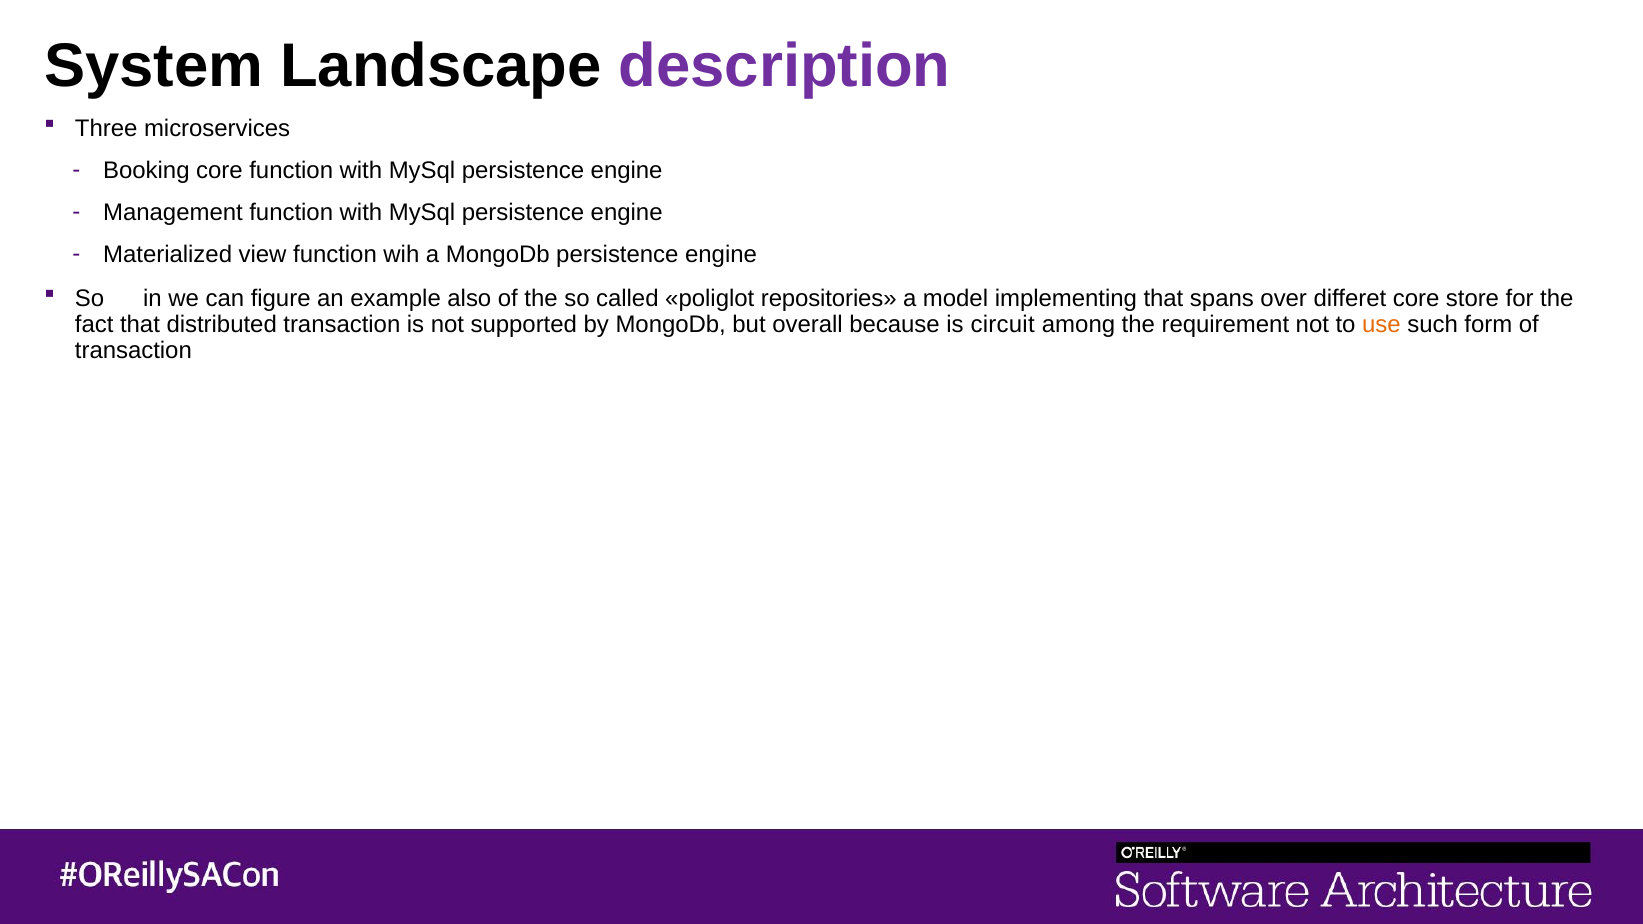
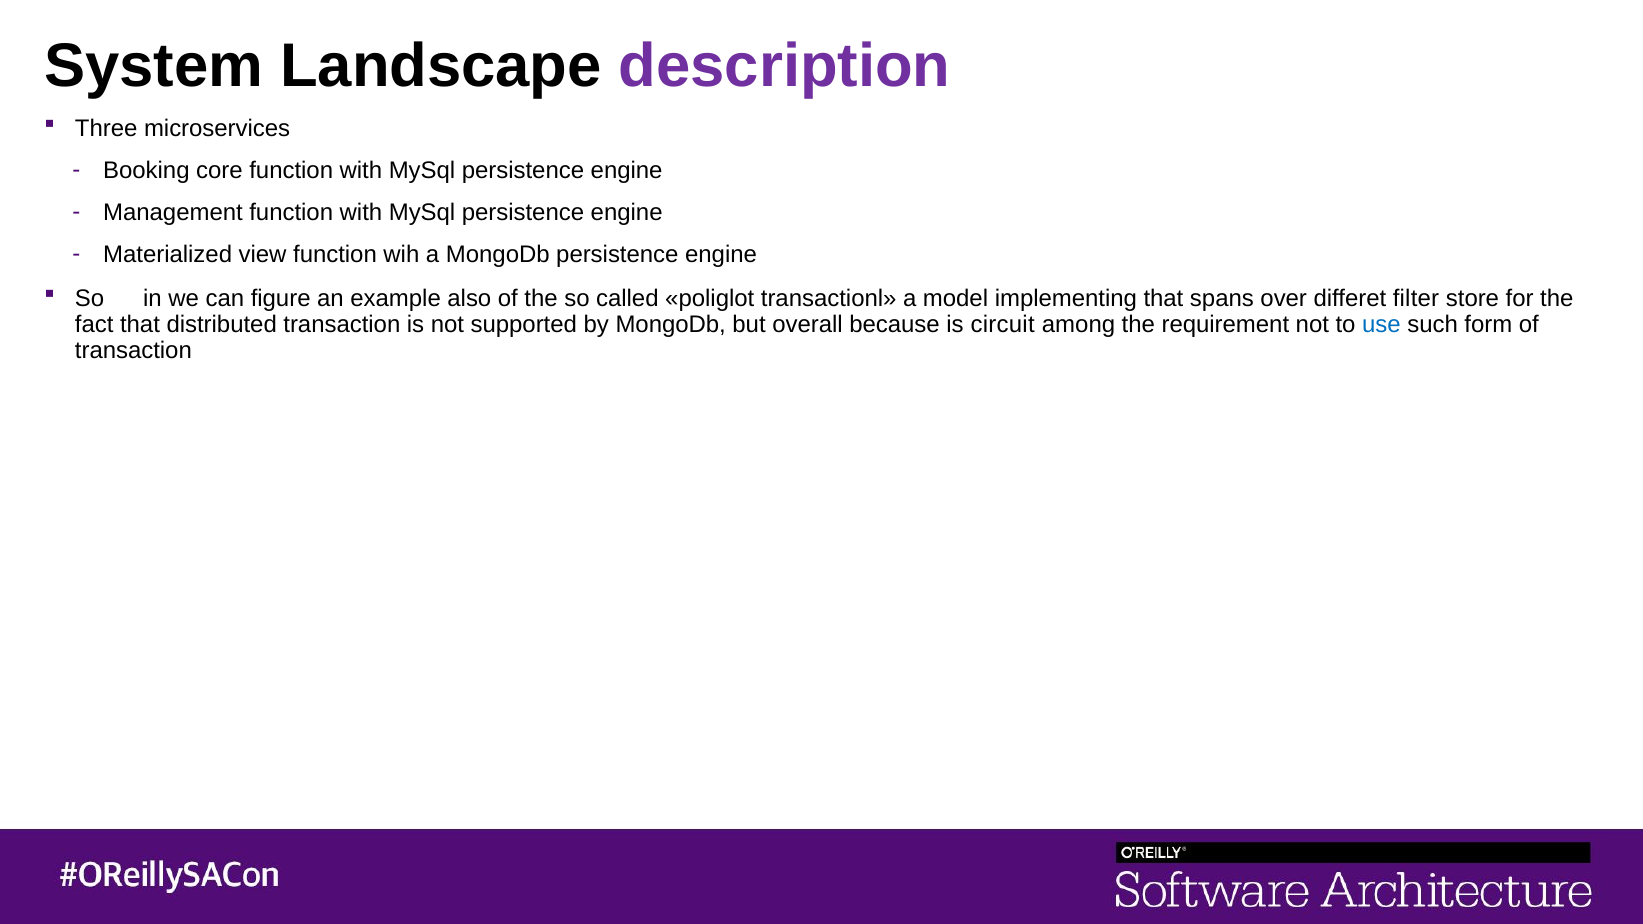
repositories: repositories -> transactionl (829, 299)
differet core: core -> filter (1416, 299)
use colour: orange -> blue (1381, 324)
